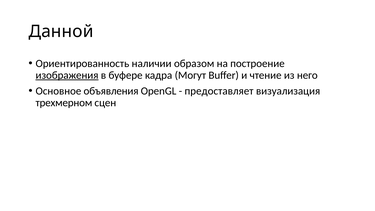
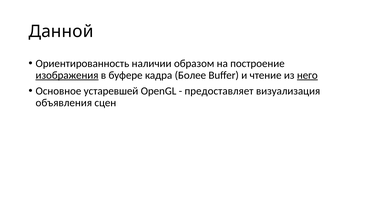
Могут: Могут -> Более (190, 75)
него underline: none -> present (307, 75)
объявления: объявления -> устаревшей (111, 91)
трехмерном: трехмерном -> объявления (64, 103)
